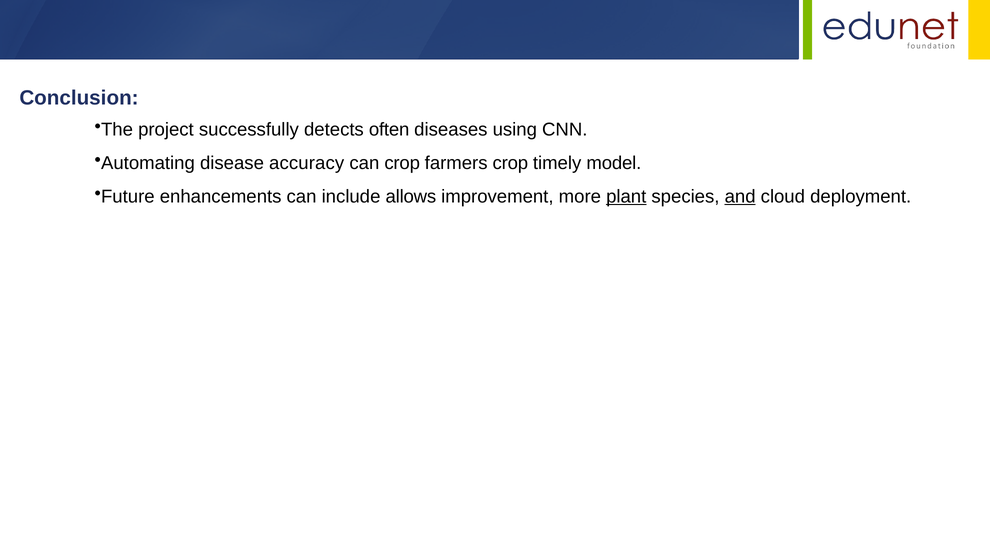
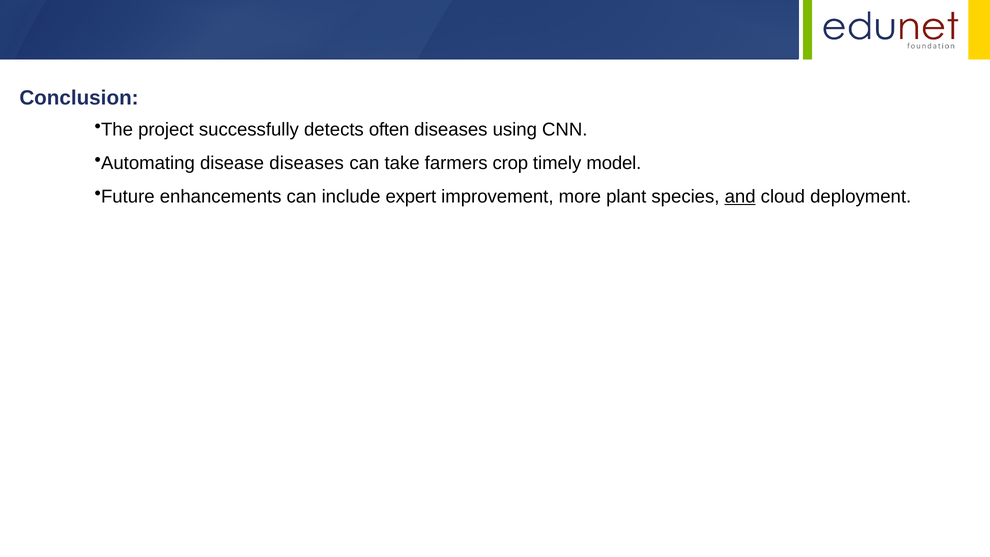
disease accuracy: accuracy -> diseases (307, 163)
can crop: crop -> take (402, 163)
allows: allows -> expert (411, 197)
plant underline: present -> none (626, 197)
